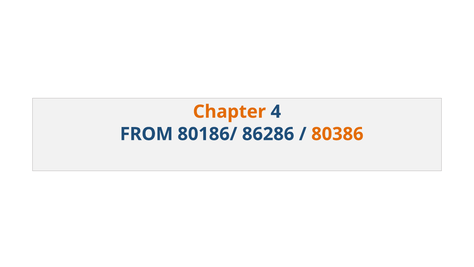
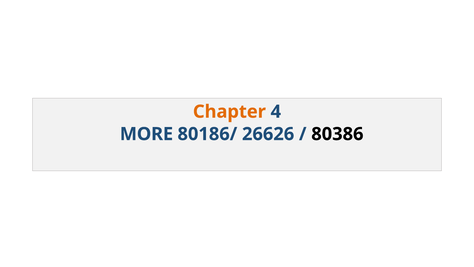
FROM: FROM -> MORE (146, 134)
86286: 86286 -> 26626 (268, 134)
80386 colour: orange -> black (337, 134)
